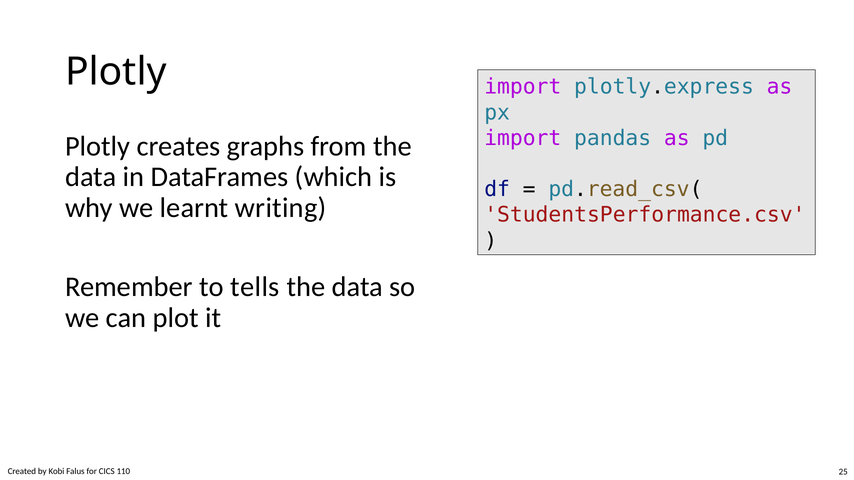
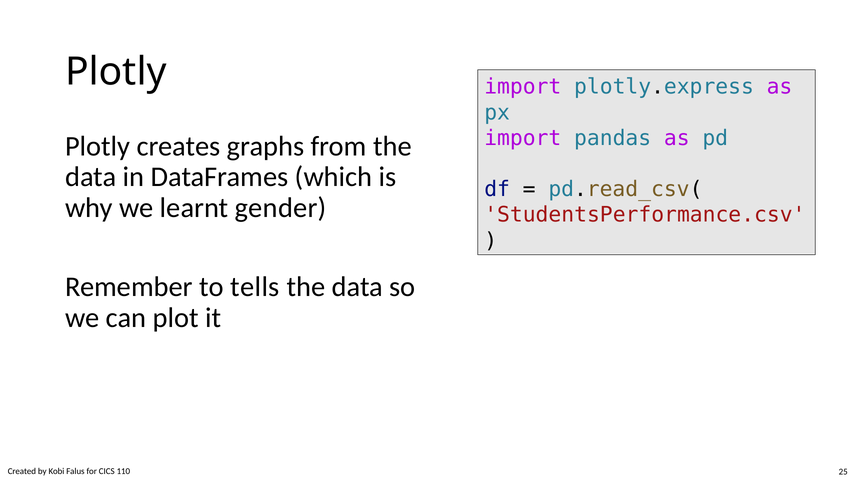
writing: writing -> gender (281, 208)
